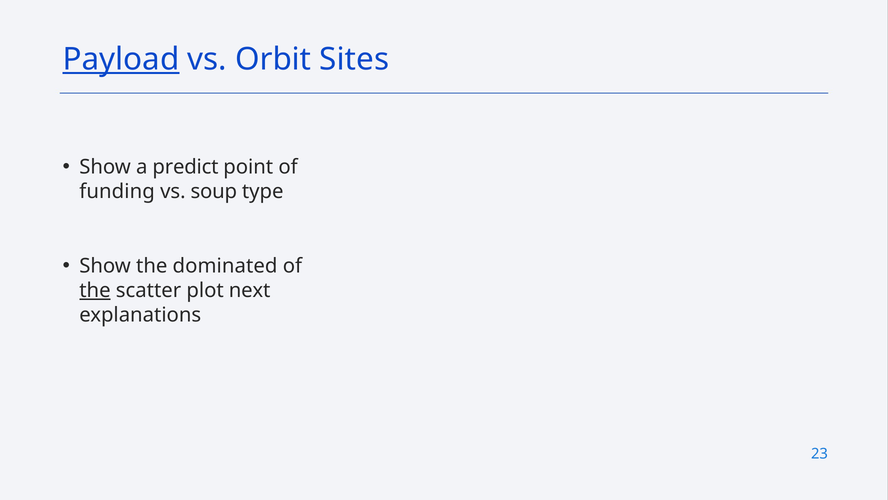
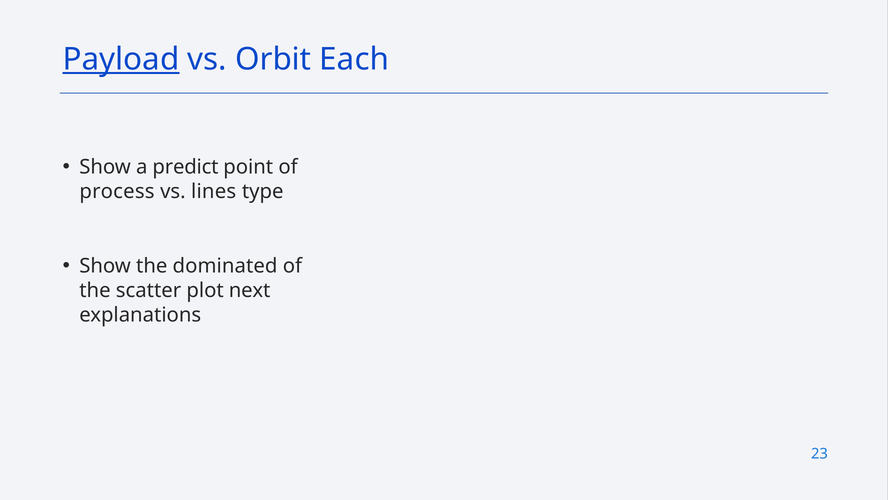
Sites: Sites -> Each (354, 59)
funding: funding -> process (117, 191)
soup: soup -> lines (214, 191)
the underline: present -> none (95, 290)
